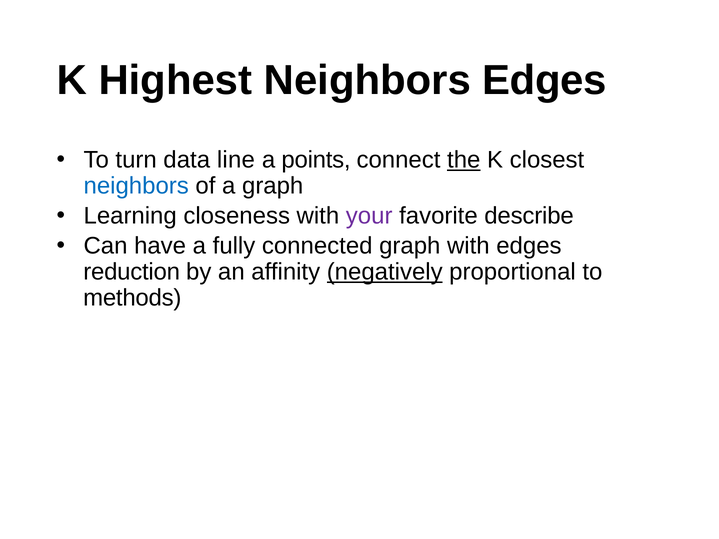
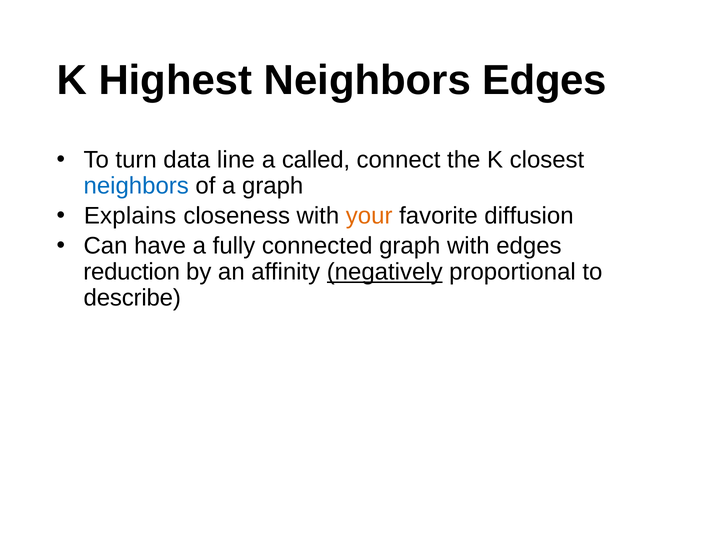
points: points -> called (316, 160)
the underline: present -> none (464, 160)
Learning: Learning -> Explains (130, 216)
your colour: purple -> orange (369, 216)
describe: describe -> diffusion (529, 216)
methods: methods -> describe (132, 298)
